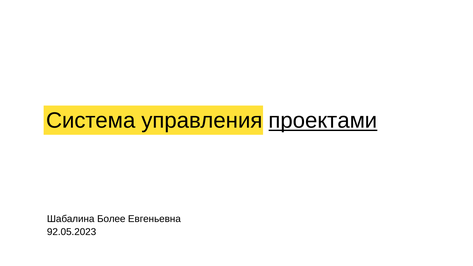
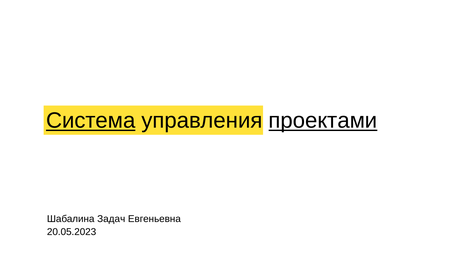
Система underline: none -> present (91, 121)
Более: Более -> Задач (111, 219)
92.05.2023: 92.05.2023 -> 20.05.2023 (72, 232)
